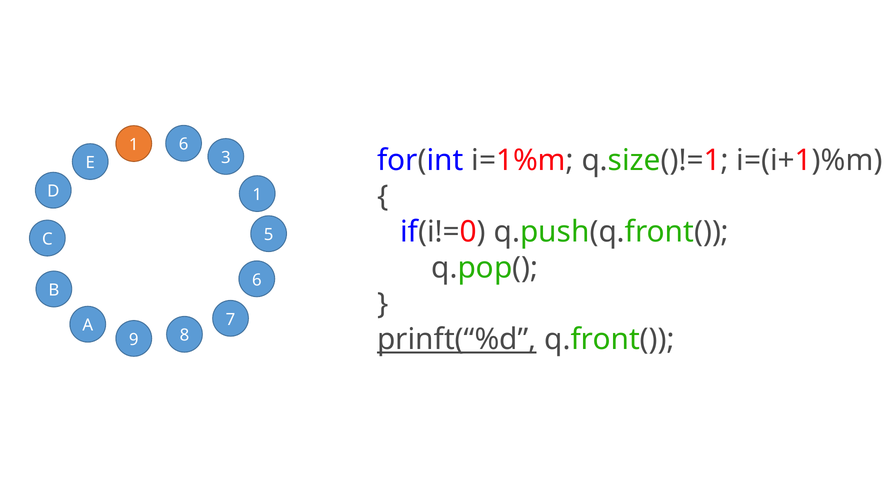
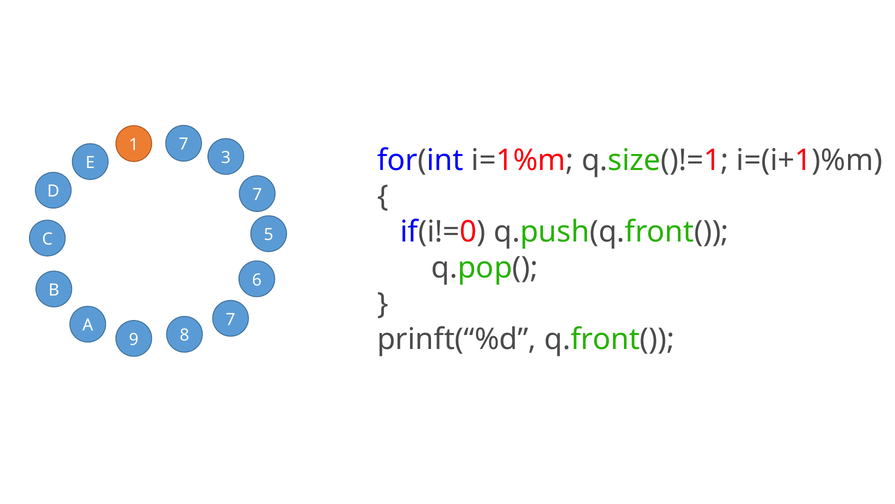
1 6: 6 -> 7 (184, 144)
D 1: 1 -> 7 (257, 195)
prinft(“%d underline: present -> none (457, 339)
